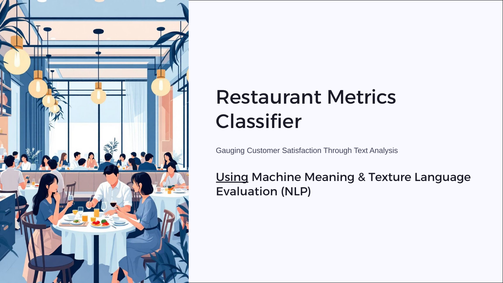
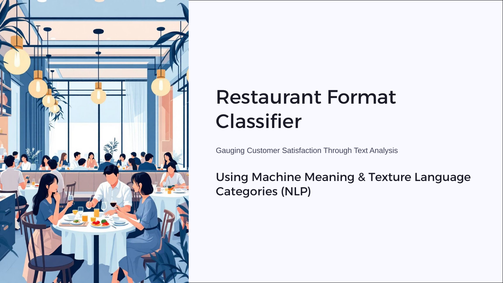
Metrics: Metrics -> Format (362, 97)
Using underline: present -> none (232, 177)
Evaluation: Evaluation -> Categories (247, 192)
